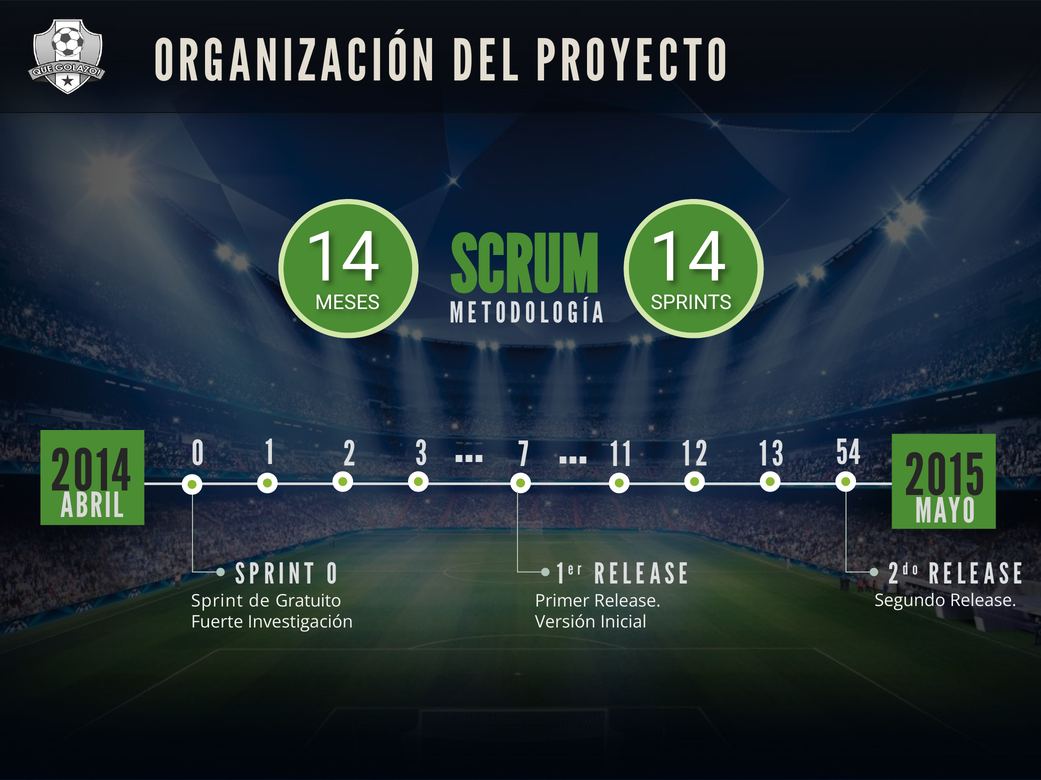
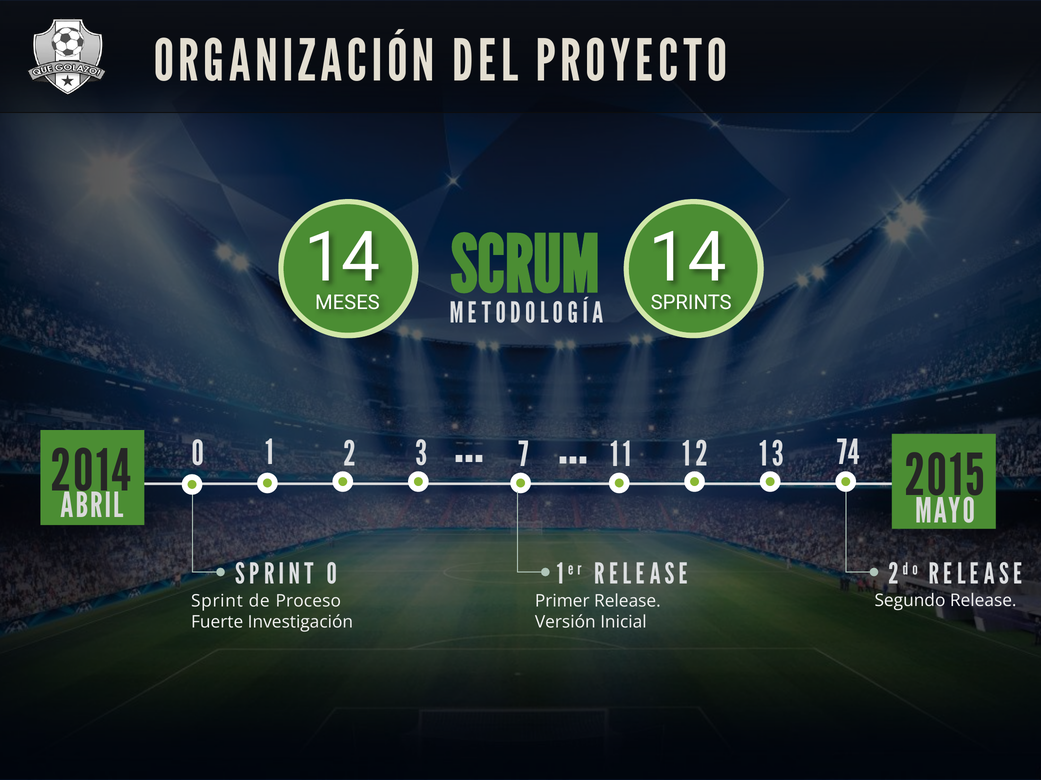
54: 54 -> 74 (849, 453)
Gratuito: Gratuito -> Proceso (308, 602)
